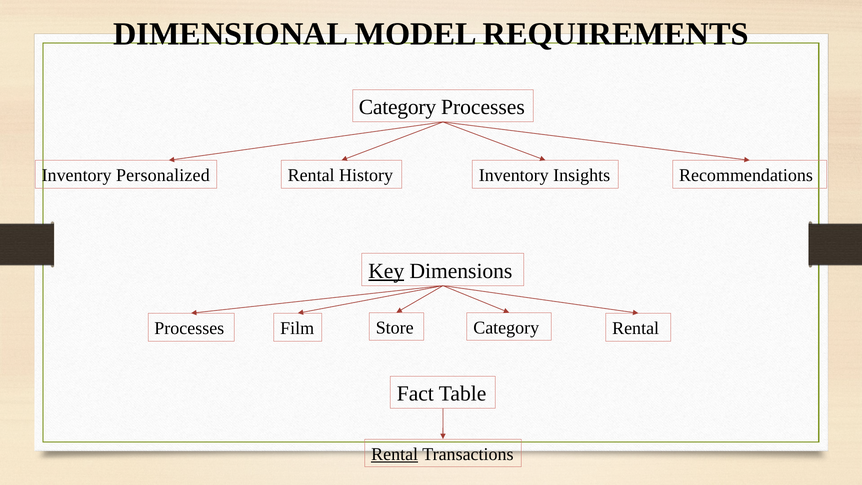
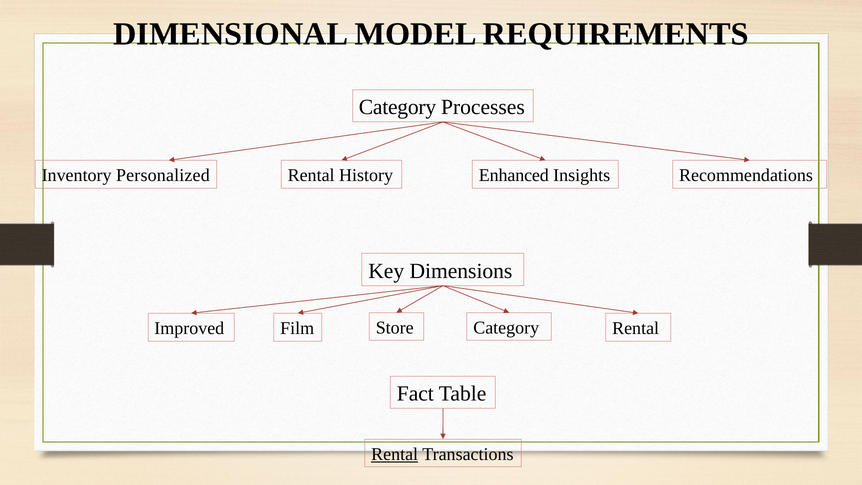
Inventory: Inventory -> Enhanced (514, 175)
Key underline: present -> none (386, 271)
Processes: Processes -> Improved (189, 328)
